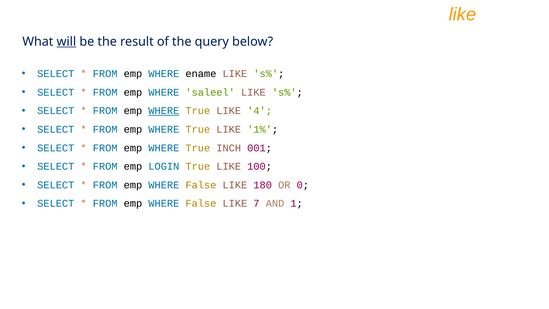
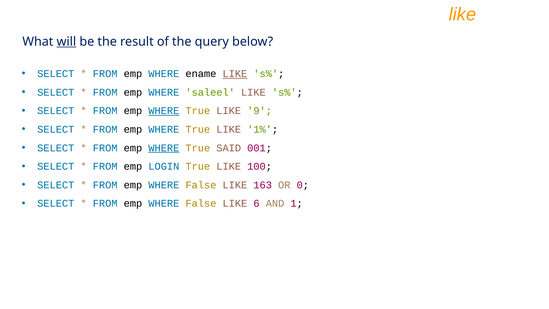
LIKE underline: none -> present (235, 74)
4: 4 -> 9 (260, 111)
WHERE underline: none -> present (164, 148)
INCH: INCH -> SAID (229, 148)
180: 180 -> 163 (263, 185)
7: 7 -> 6 (256, 203)
